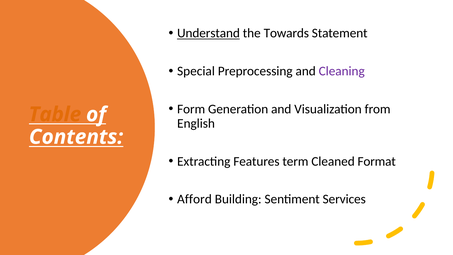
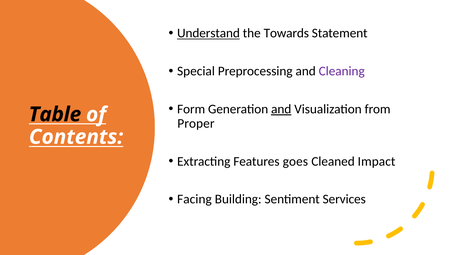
and underline: none -> present (281, 109)
Table colour: orange -> black (55, 114)
English: English -> Proper (196, 123)
term: term -> goes (295, 161)
Format: Format -> Impact (377, 161)
Afford: Afford -> Facing (194, 199)
